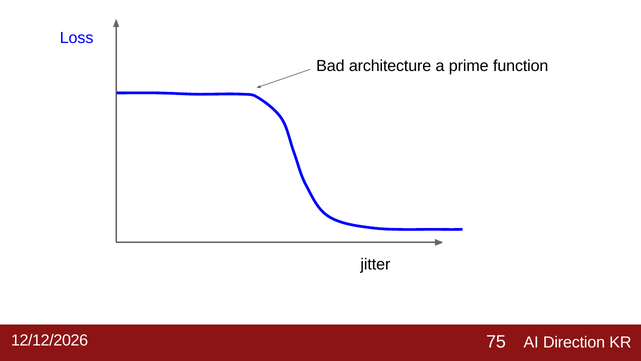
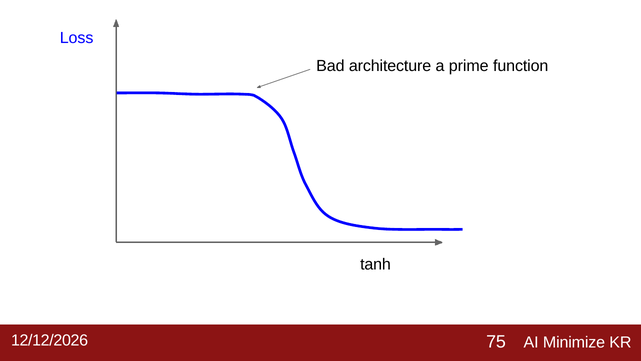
jitter: jitter -> tanh (375, 264)
Direction: Direction -> Minimize (574, 342)
